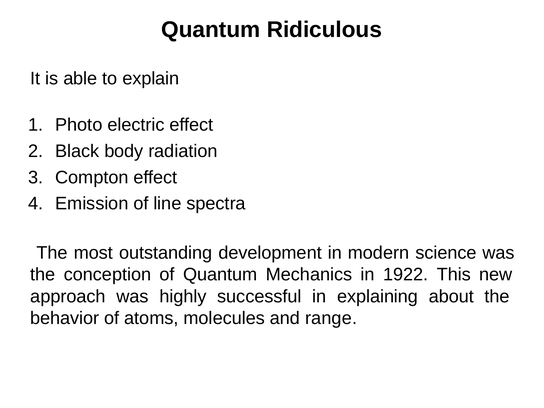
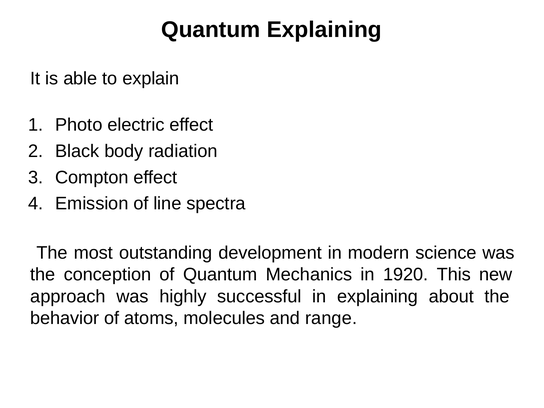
Quantum Ridiculous: Ridiculous -> Explaining (324, 30)
1922: 1922 -> 1920 (406, 275)
